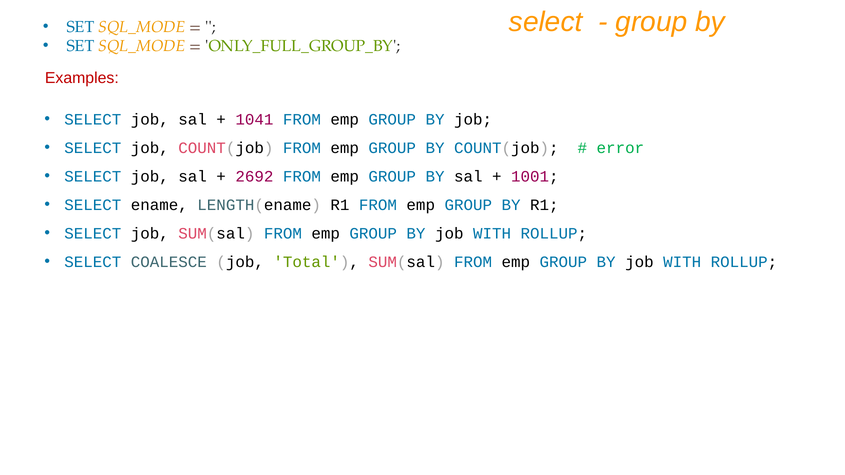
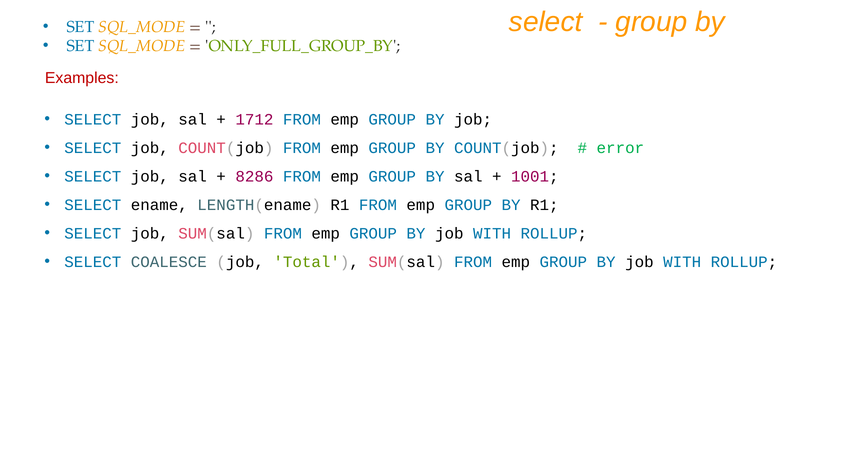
1041: 1041 -> 1712 (254, 120)
2692: 2692 -> 8286 (254, 177)
